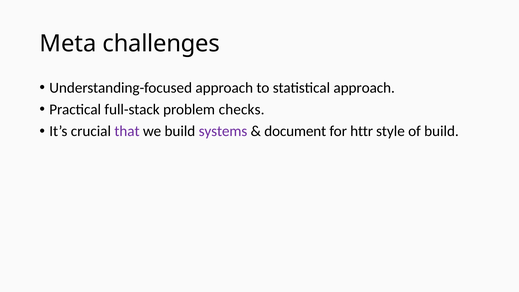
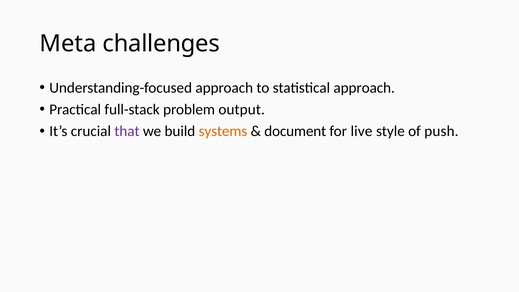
checks: checks -> output (242, 110)
systems colour: purple -> orange (223, 131)
httr: httr -> live (361, 131)
of build: build -> push (441, 131)
